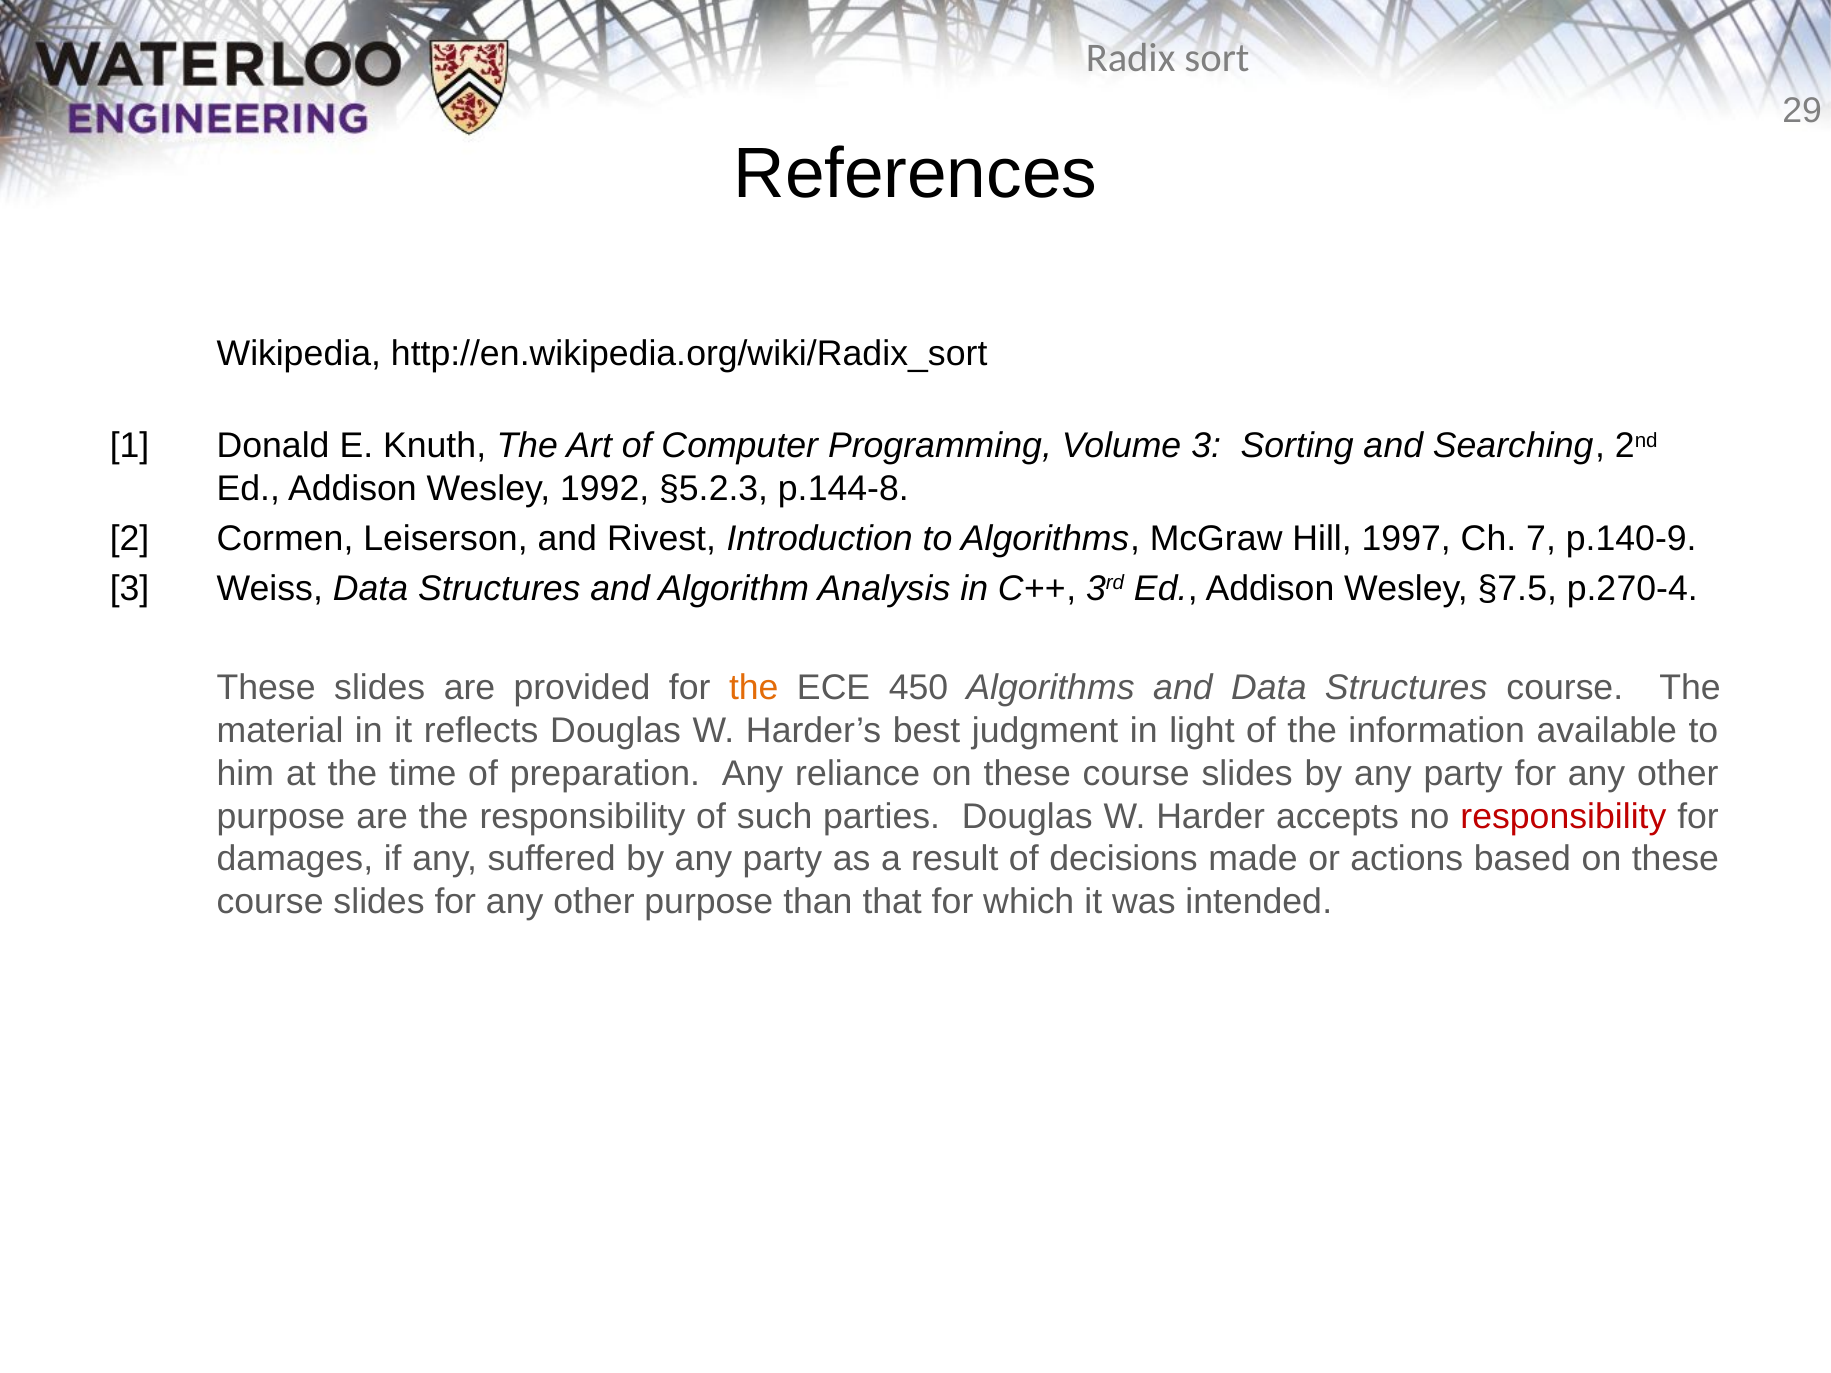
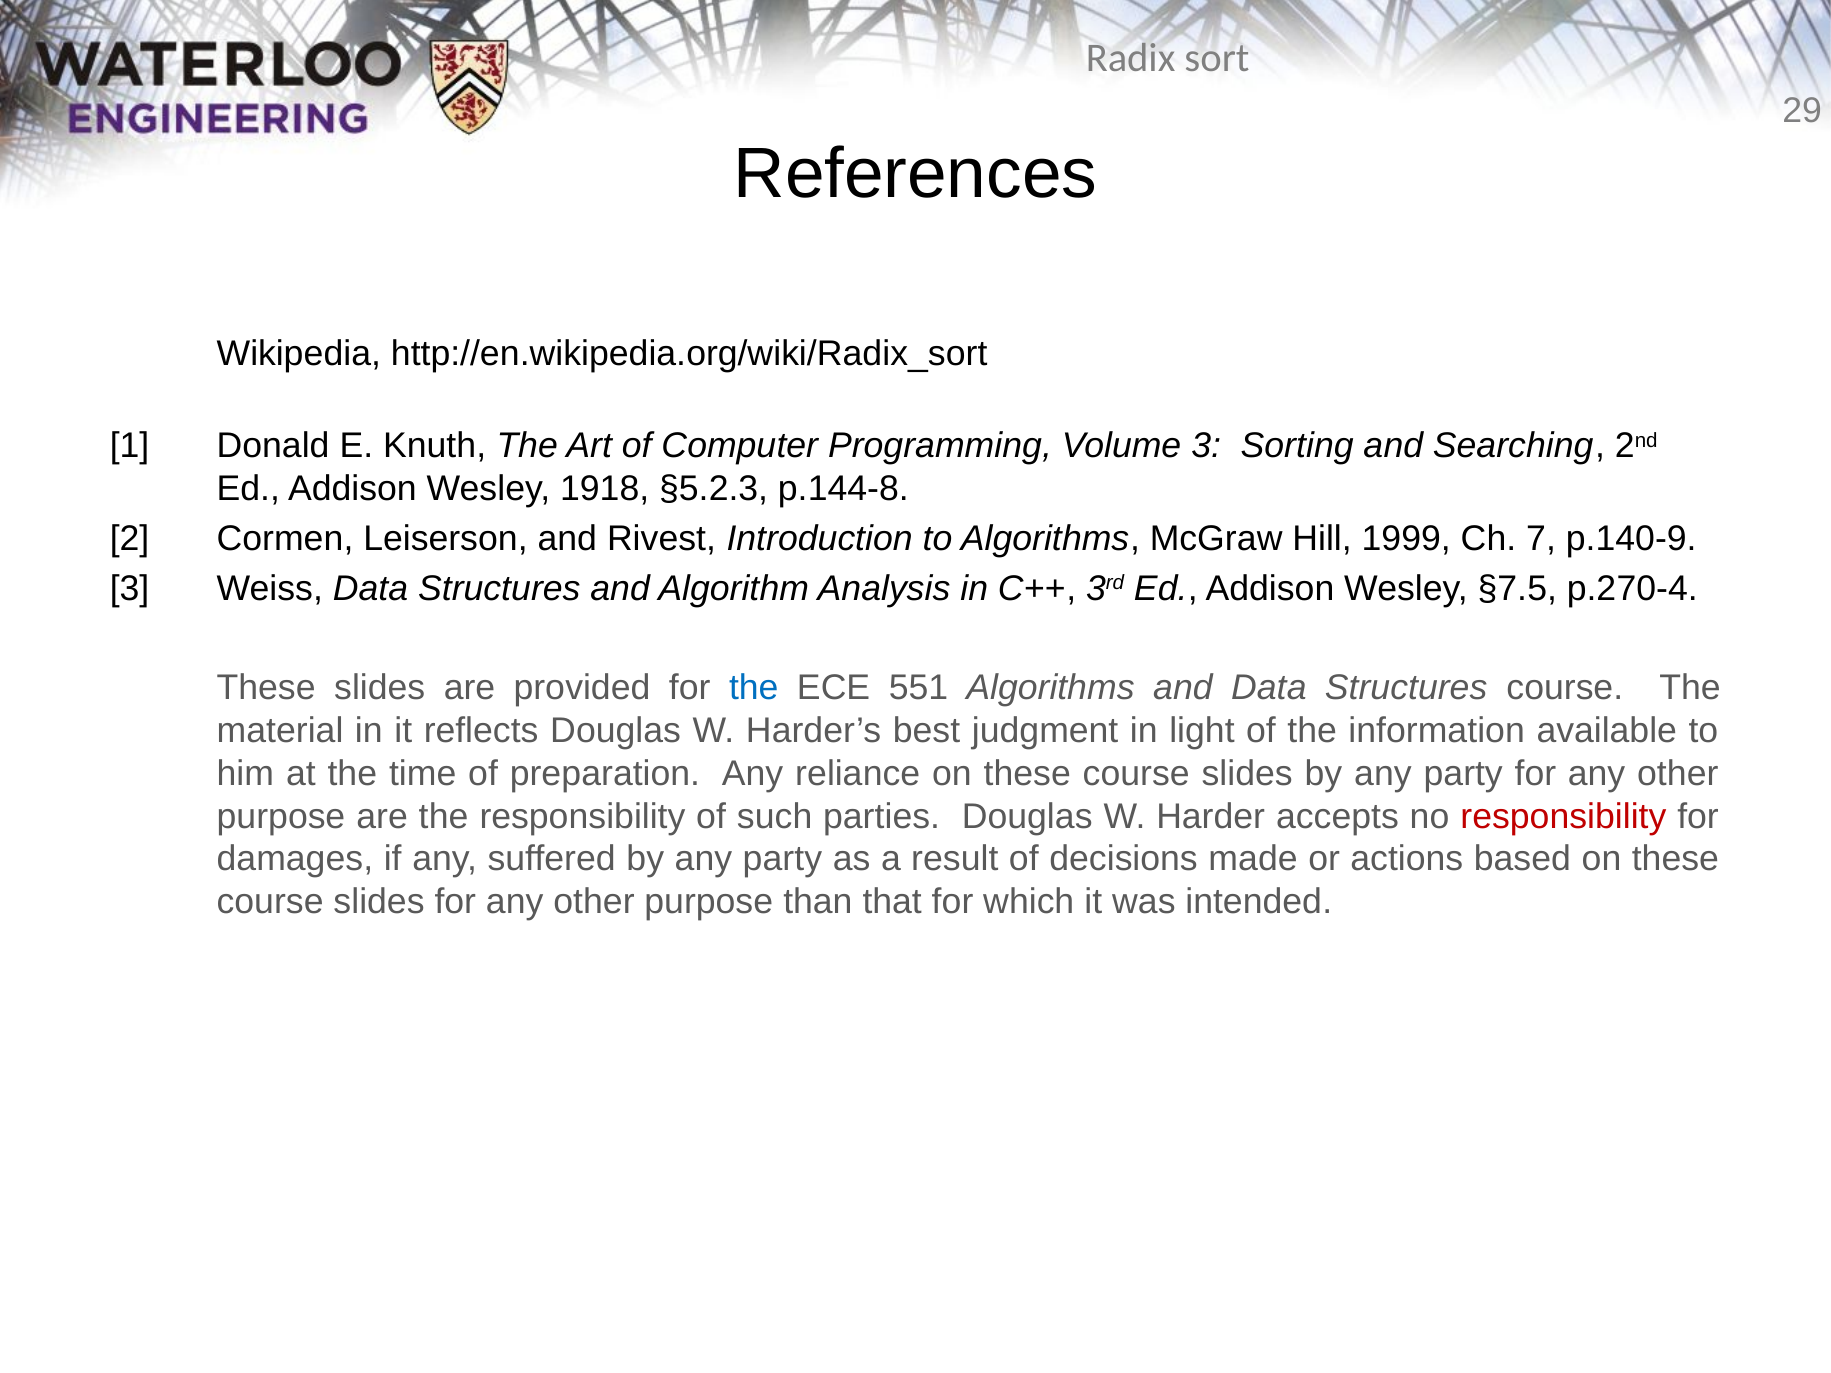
1992: 1992 -> 1918 (605, 489)
1997: 1997 -> 1999 (1406, 539)
the colour: orange -> blue (754, 688)
450: 450 -> 551 (919, 688)
